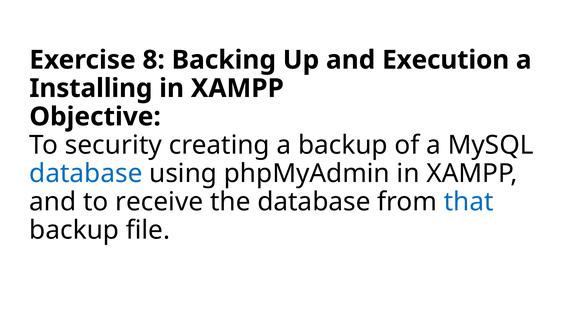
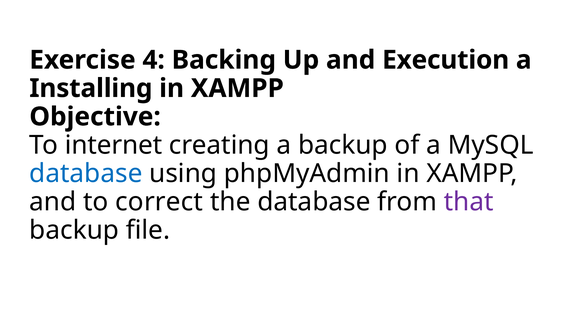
8: 8 -> 4 (154, 60)
security: security -> internet (113, 145)
receive: receive -> correct (159, 202)
that colour: blue -> purple (469, 202)
